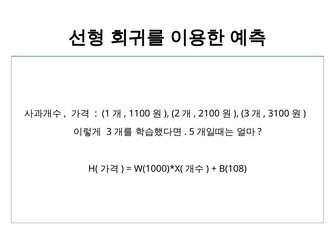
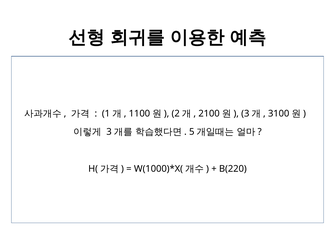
B(108: B(108 -> B(220 (233, 169)
